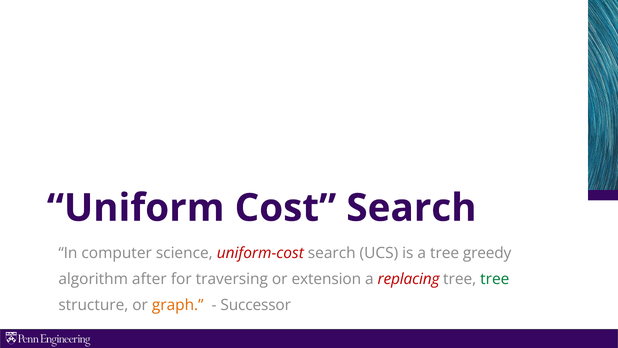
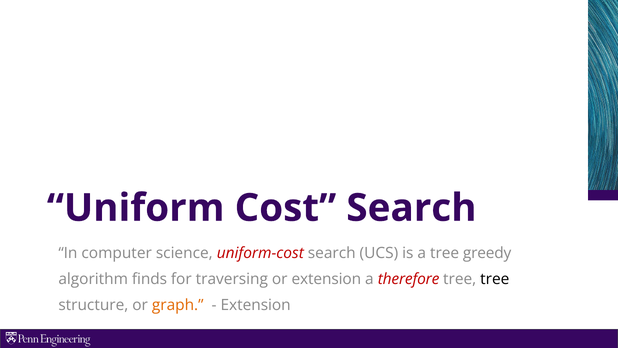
after: after -> finds (149, 279)
replacing: replacing -> therefore (409, 279)
tree colour: green -> black (495, 279)
Successor: Successor -> Extension (256, 305)
